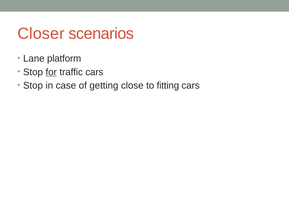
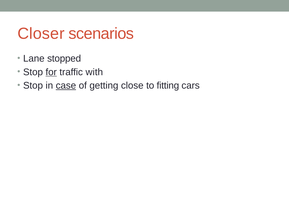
platform: platform -> stopped (64, 58)
traffic cars: cars -> with (94, 72)
case underline: none -> present (66, 85)
